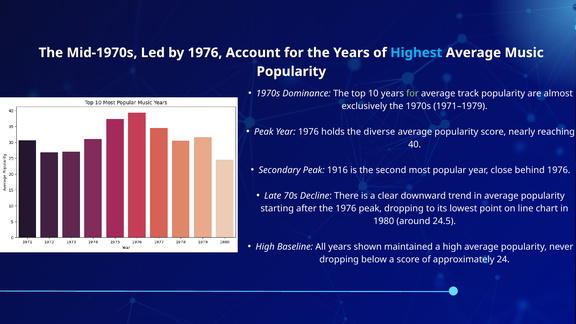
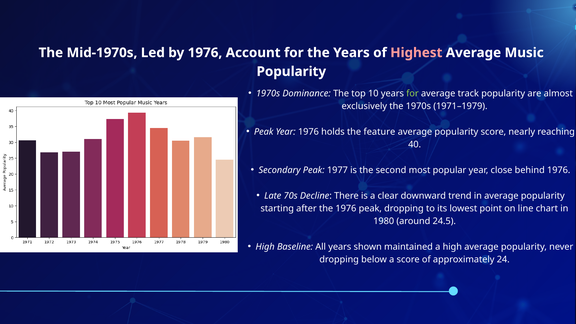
Highest colour: light blue -> pink (416, 53)
diverse: diverse -> feature (379, 132)
1916: 1916 -> 1977 (337, 170)
